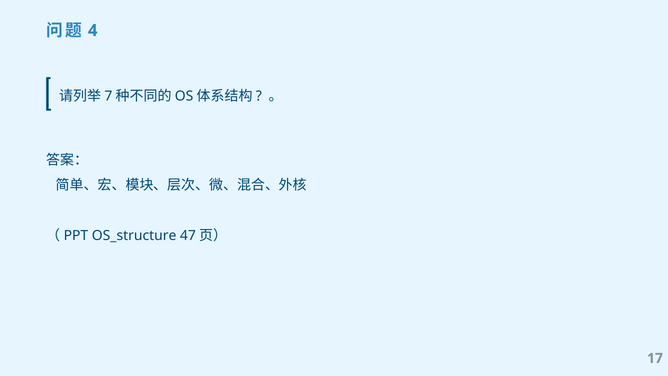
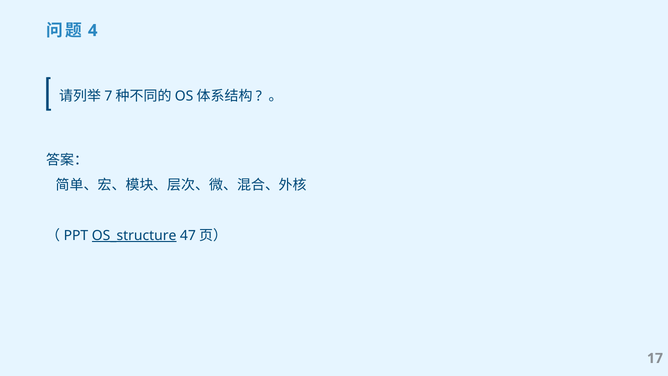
OS_structure underline: none -> present (134, 235)
